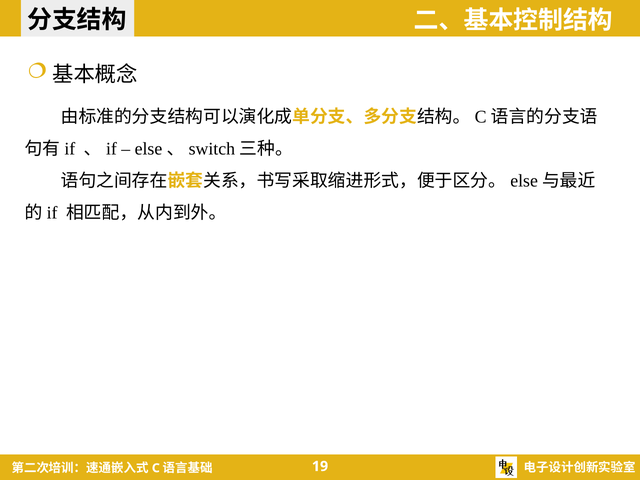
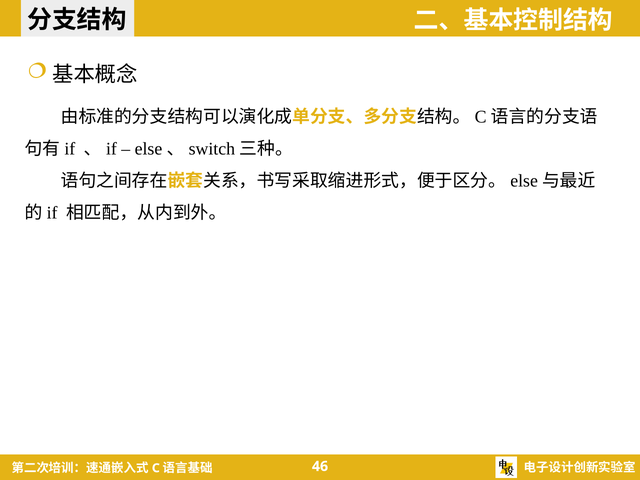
19: 19 -> 46 (320, 466)
